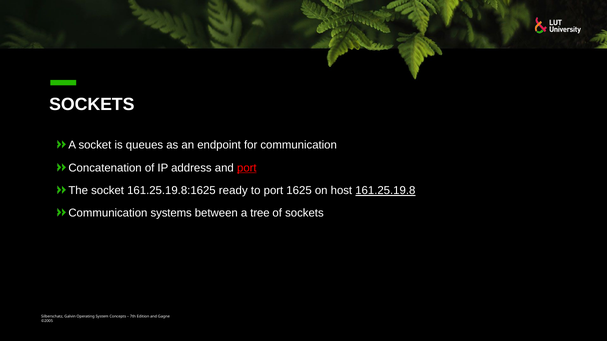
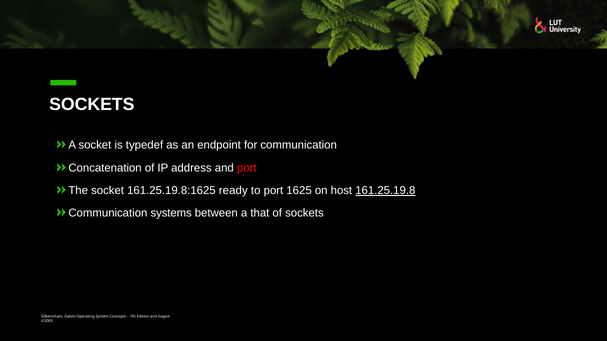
queues: queues -> typedef (145, 145)
port underline: present -> none (247, 168)
tree: tree -> that (260, 214)
